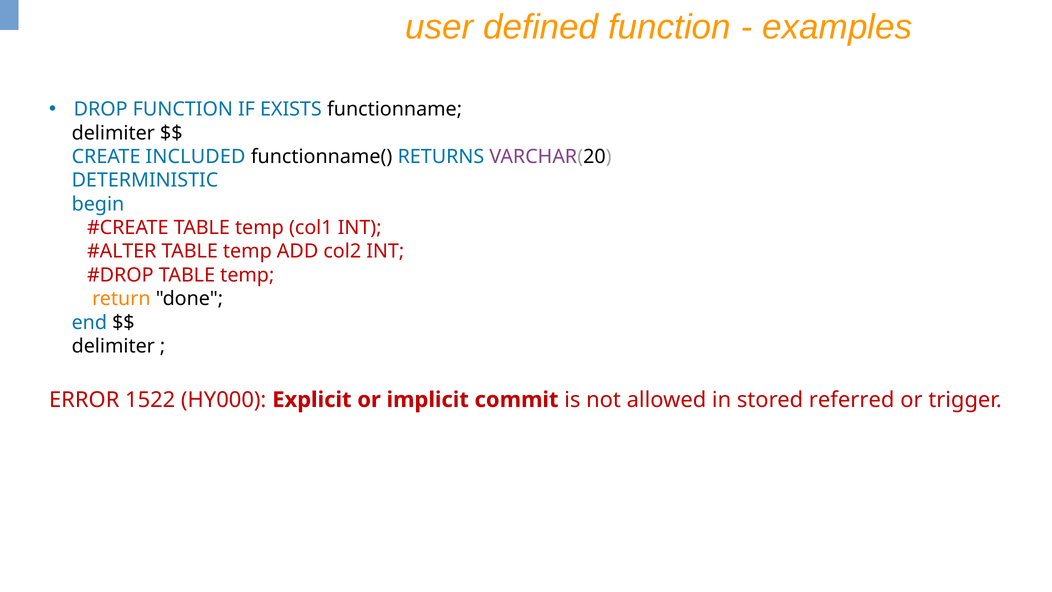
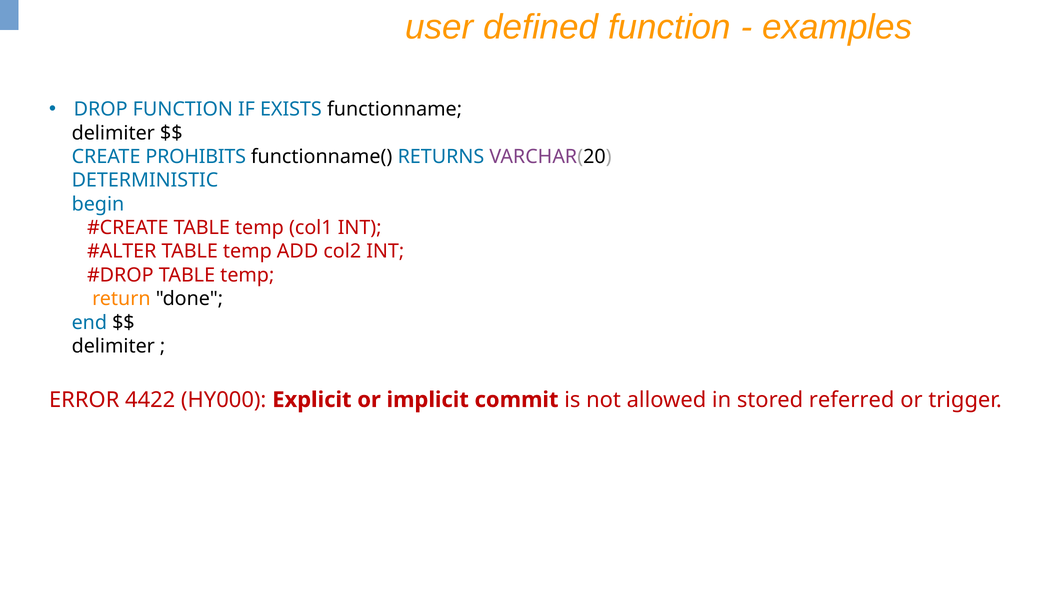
INCLUDED: INCLUDED -> PROHIBITS (196, 157)
1522: 1522 -> 4422 (150, 400)
